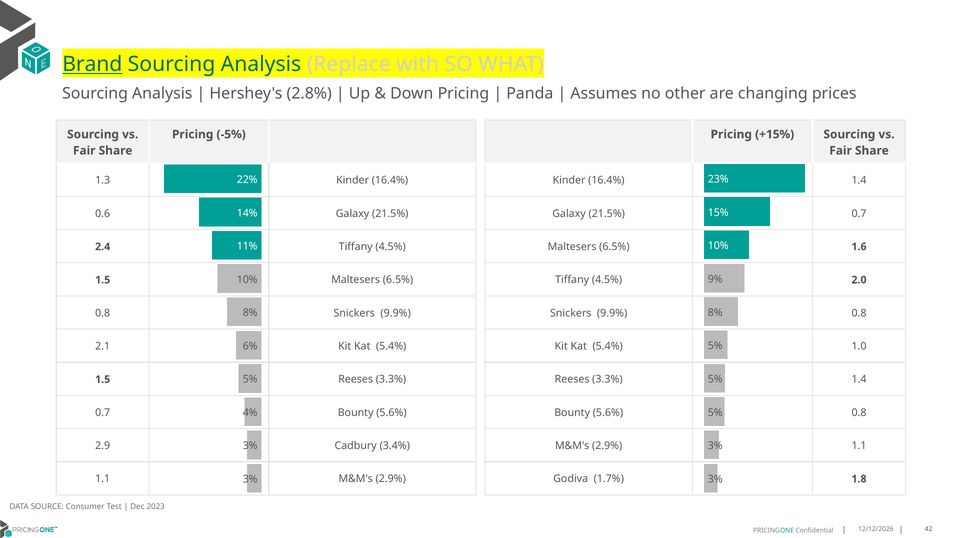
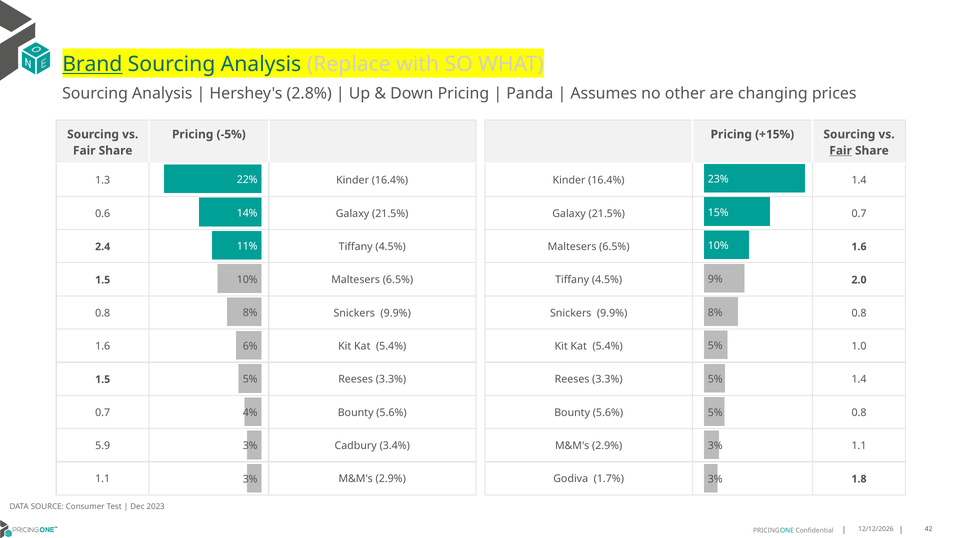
Fair underline: none -> present (841, 151)
2.1: 2.1 -> 1.6 (103, 346)
2.9: 2.9 -> 5.9 (103, 446)
